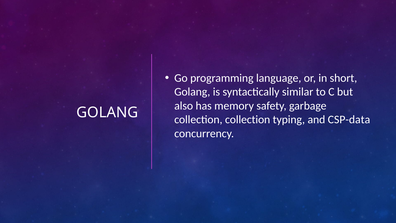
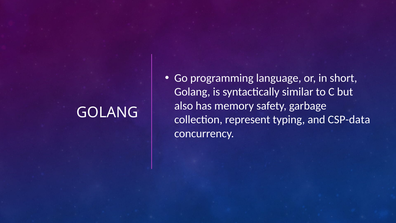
collection collection: collection -> represent (248, 119)
